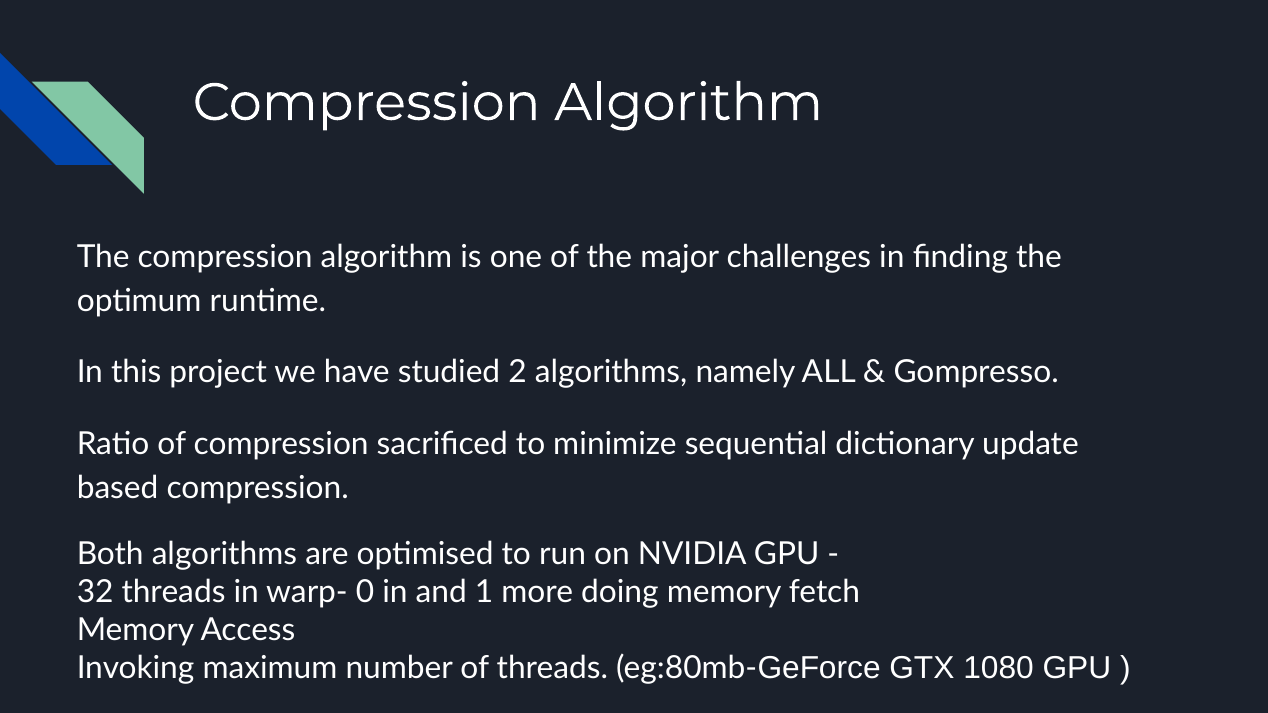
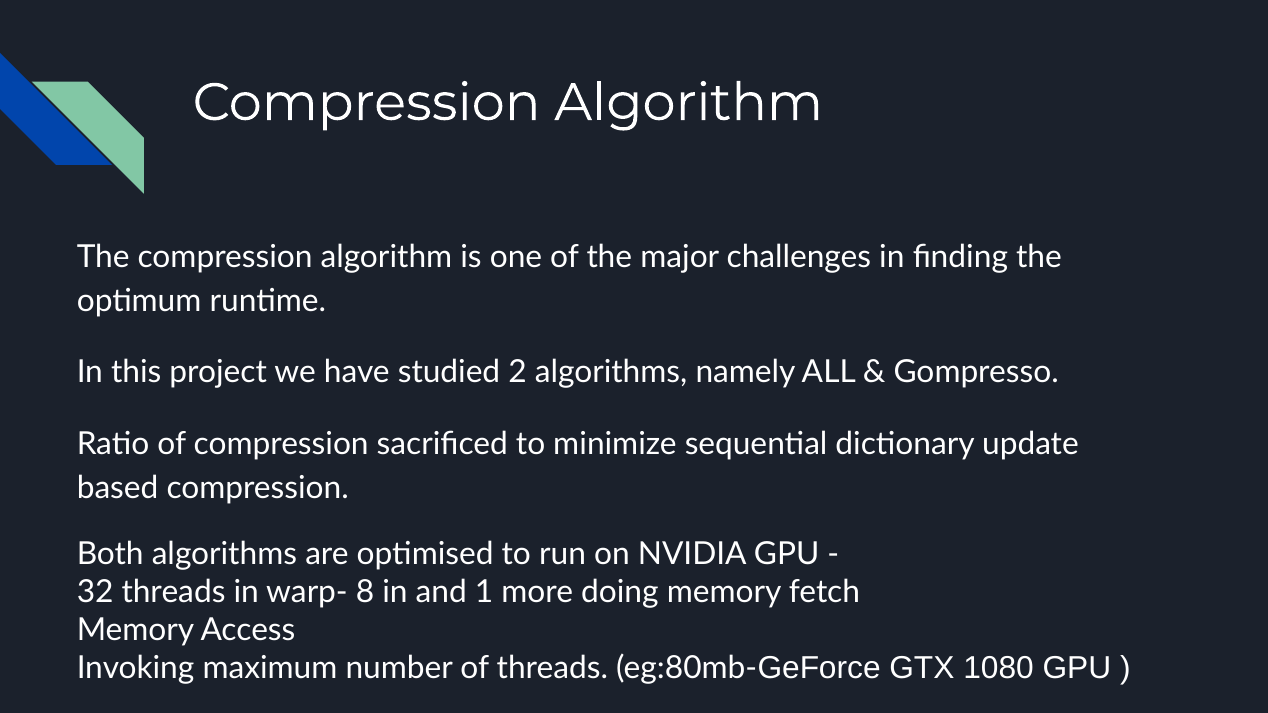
0: 0 -> 8 (365, 592)
